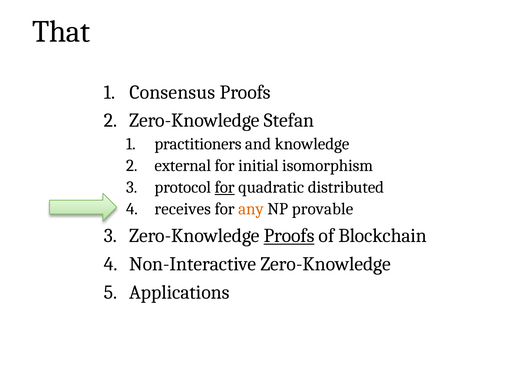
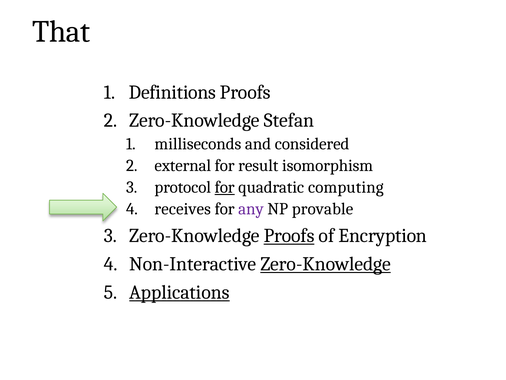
Consensus: Consensus -> Definitions (172, 92)
practitioners: practitioners -> milliseconds (198, 144)
knowledge: knowledge -> considered (312, 144)
initial: initial -> result (258, 165)
distributed: distributed -> computing (346, 187)
any colour: orange -> purple (251, 209)
Blockchain: Blockchain -> Encryption (383, 235)
Zero-Knowledge underline: none -> present (326, 264)
Applications underline: none -> present (179, 292)
